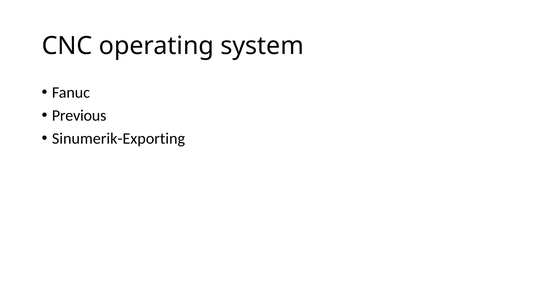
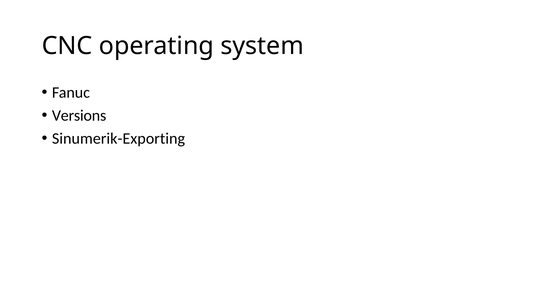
Previous: Previous -> Versions (79, 115)
